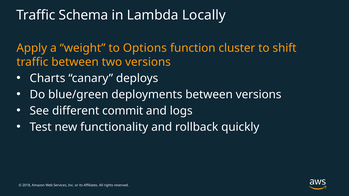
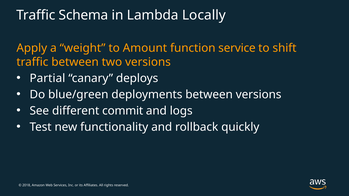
Options: Options -> Amount (145, 48)
cluster: cluster -> service (237, 48)
Charts: Charts -> Partial (47, 78)
